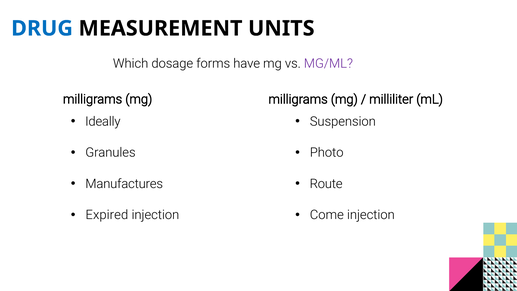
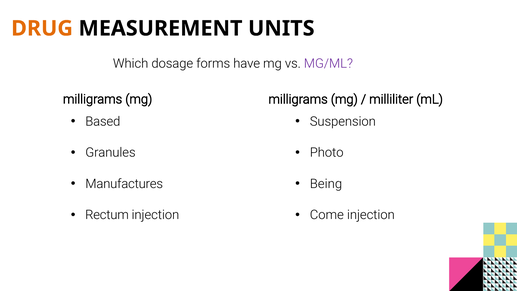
DRUG colour: blue -> orange (42, 28)
Ideally: Ideally -> Based (103, 121)
Route: Route -> Being (326, 184)
Expired: Expired -> Rectum (107, 215)
